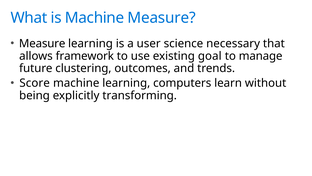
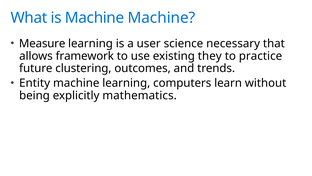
Machine Measure: Measure -> Machine (161, 18)
goal: goal -> they (210, 56)
manage: manage -> practice (261, 56)
Score: Score -> Entity (35, 83)
transforming: transforming -> mathematics (140, 95)
